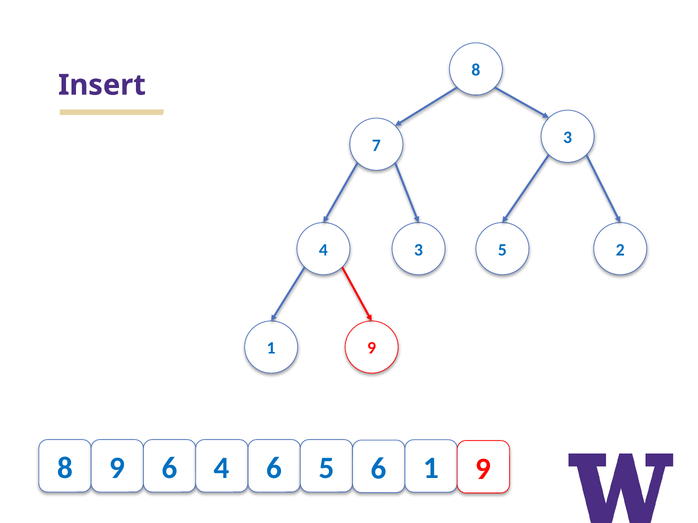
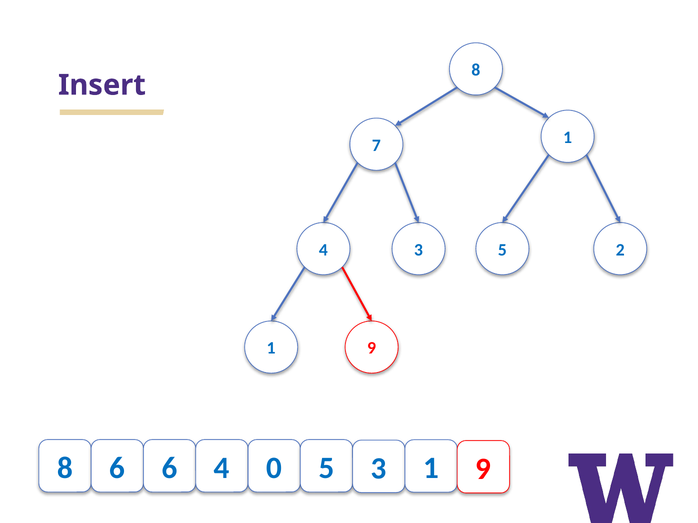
7 3: 3 -> 1 (568, 138)
8 9: 9 -> 6 (117, 468)
4 6: 6 -> 0 (274, 468)
5 6: 6 -> 3 (379, 469)
